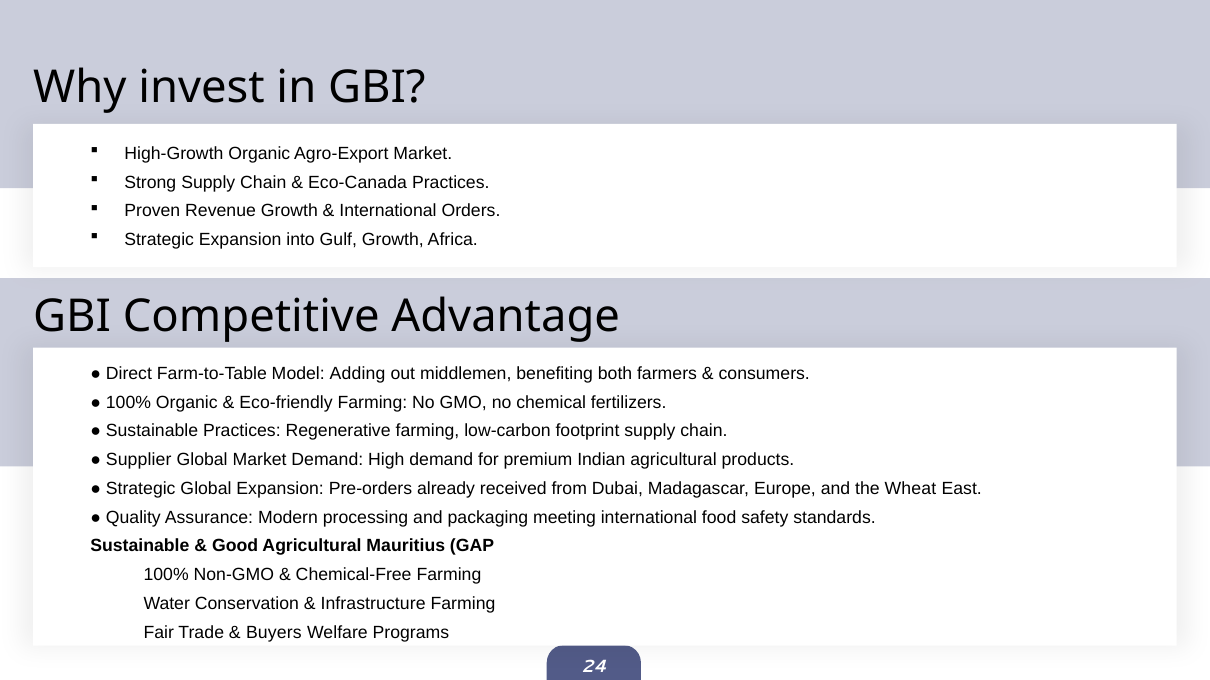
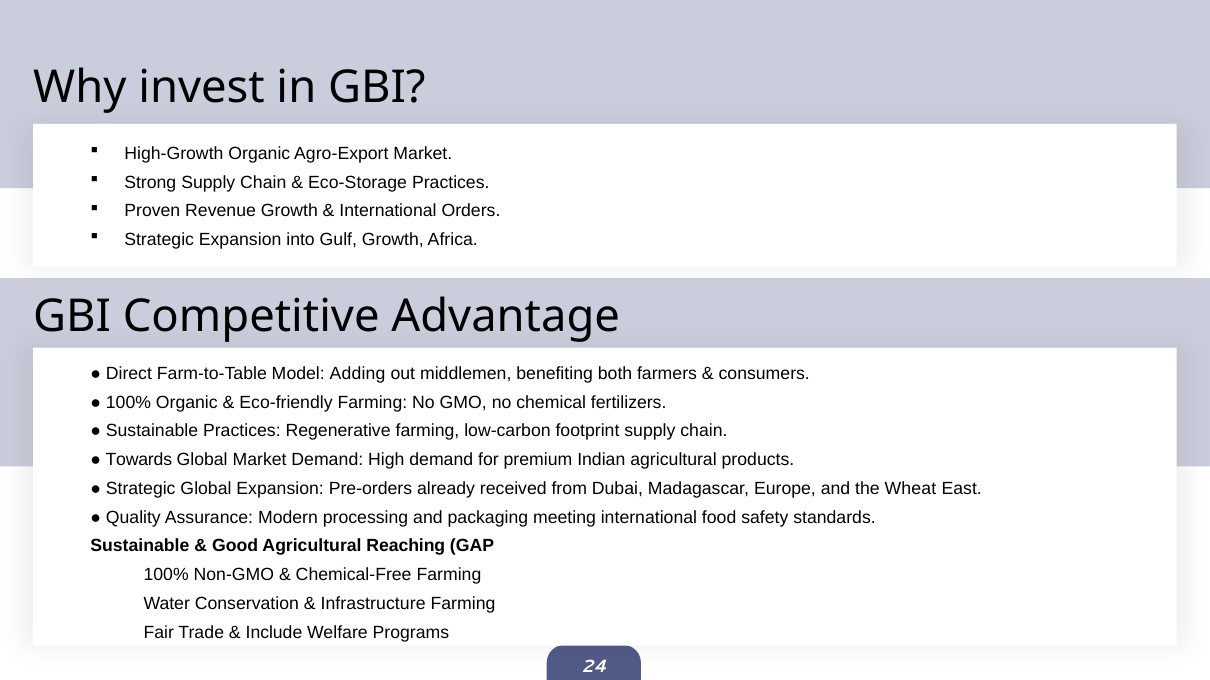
Eco-Canada: Eco-Canada -> Eco-Storage (358, 183)
Supplier: Supplier -> Towards (139, 460)
Mauritius: Mauritius -> Reaching (406, 547)
Buyers: Buyers -> Include (274, 633)
